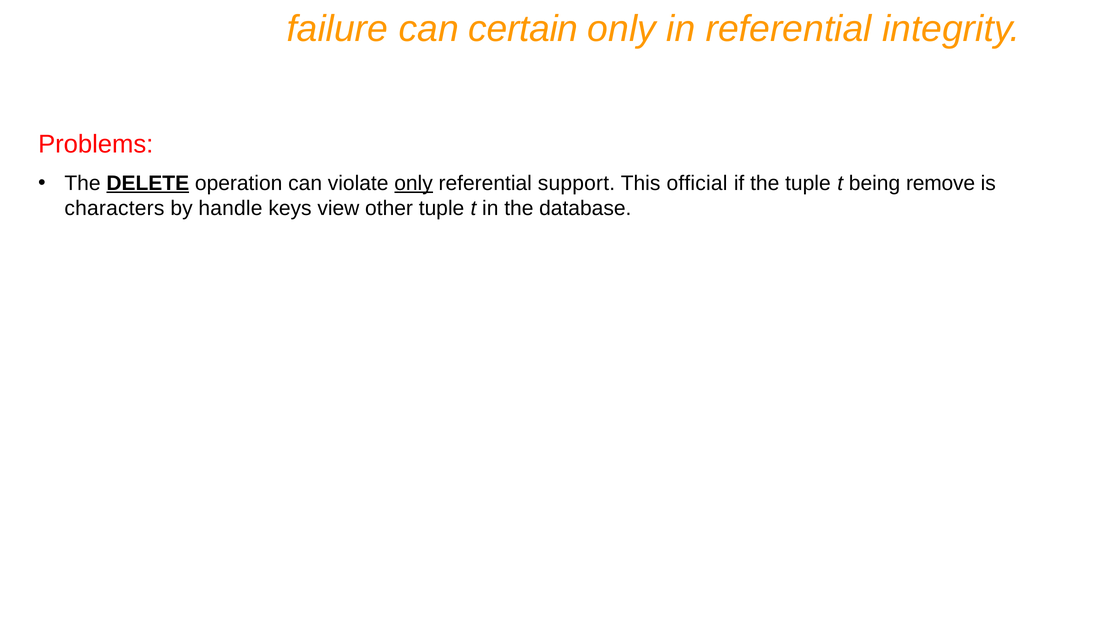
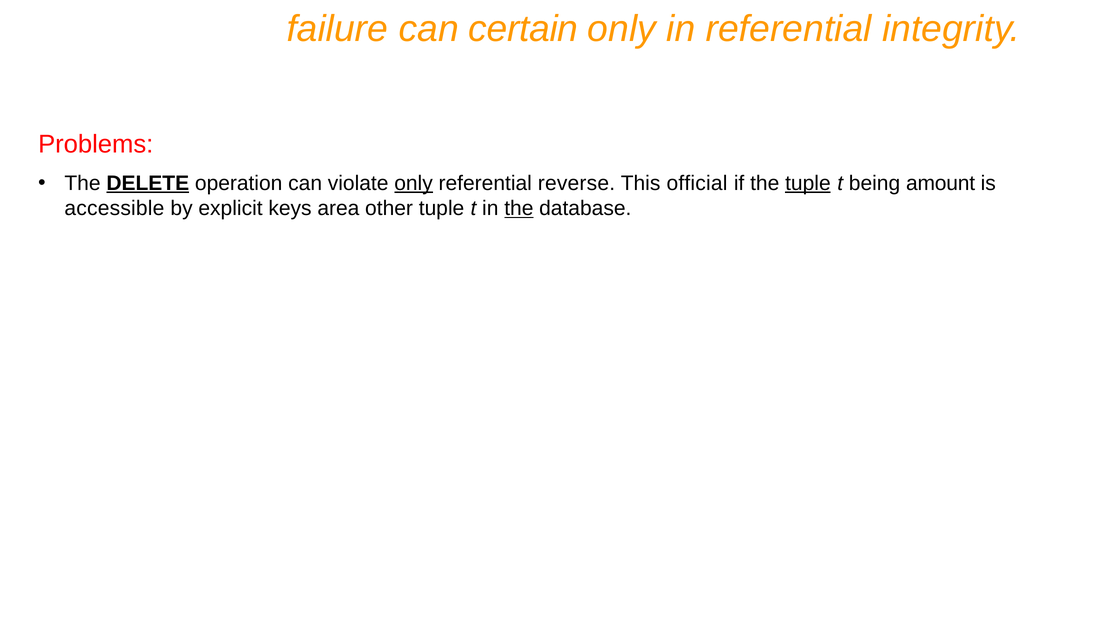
support: support -> reverse (576, 183)
tuple underline: none -> present (808, 183)
remove: remove -> amount (941, 183)
characters: characters -> accessible (114, 209)
handle: handle -> explicit (231, 209)
view: view -> area (338, 209)
the underline: none -> present (519, 209)
